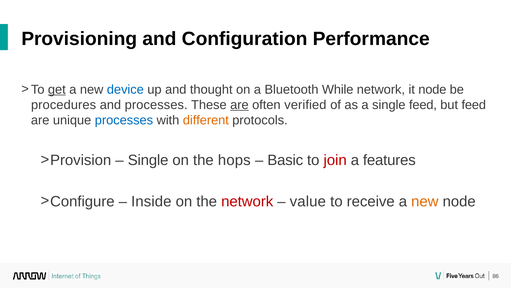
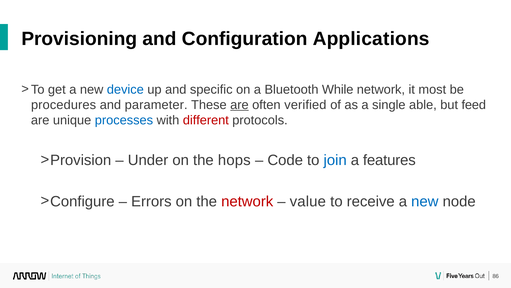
Performance: Performance -> Applications (371, 39)
get underline: present -> none (57, 89)
thought: thought -> specific (211, 89)
it node: node -> most (432, 89)
and processes: processes -> parameter (156, 105)
single feed: feed -> able (423, 105)
different colour: orange -> red (206, 120)
Single: Single -> Under (148, 160)
Basic: Basic -> Code (285, 160)
join colour: red -> blue (335, 160)
Inside: Inside -> Errors (151, 201)
new colour: orange -> blue (425, 201)
